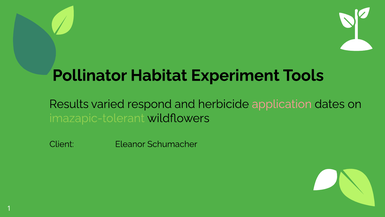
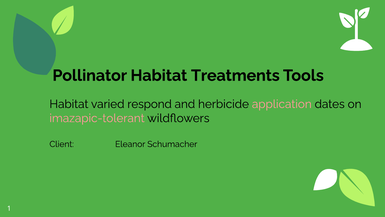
Experiment: Experiment -> Treatments (235, 75)
Results: Results -> Habitat (69, 104)
imazapic-tolerant colour: light green -> pink (97, 118)
